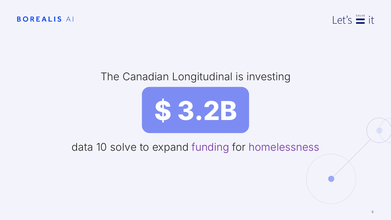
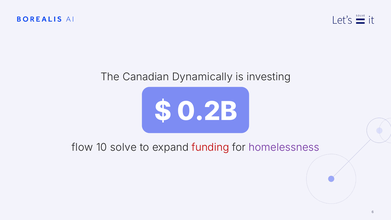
Longitudinal: Longitudinal -> Dynamically (202, 77)
3.2B: 3.2B -> 0.2B (207, 112)
data: data -> flow (82, 147)
funding colour: purple -> red (210, 147)
